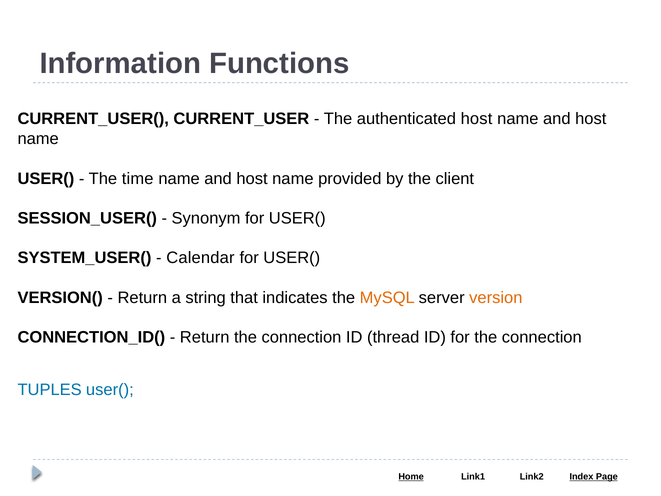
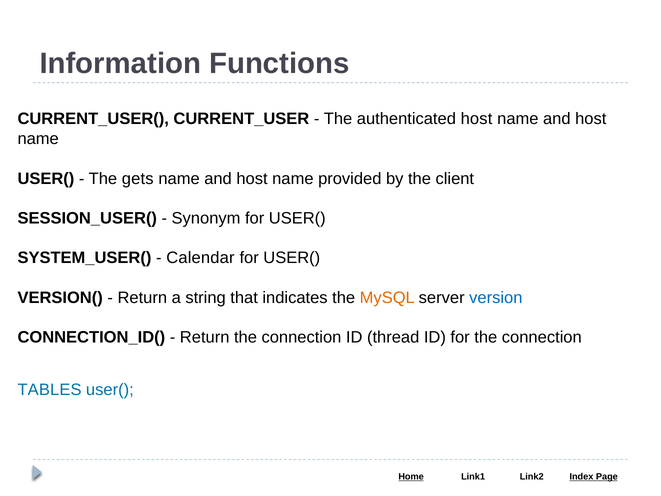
time: time -> gets (138, 178)
version colour: orange -> blue (496, 297)
TUPLES: TUPLES -> TABLES (50, 390)
